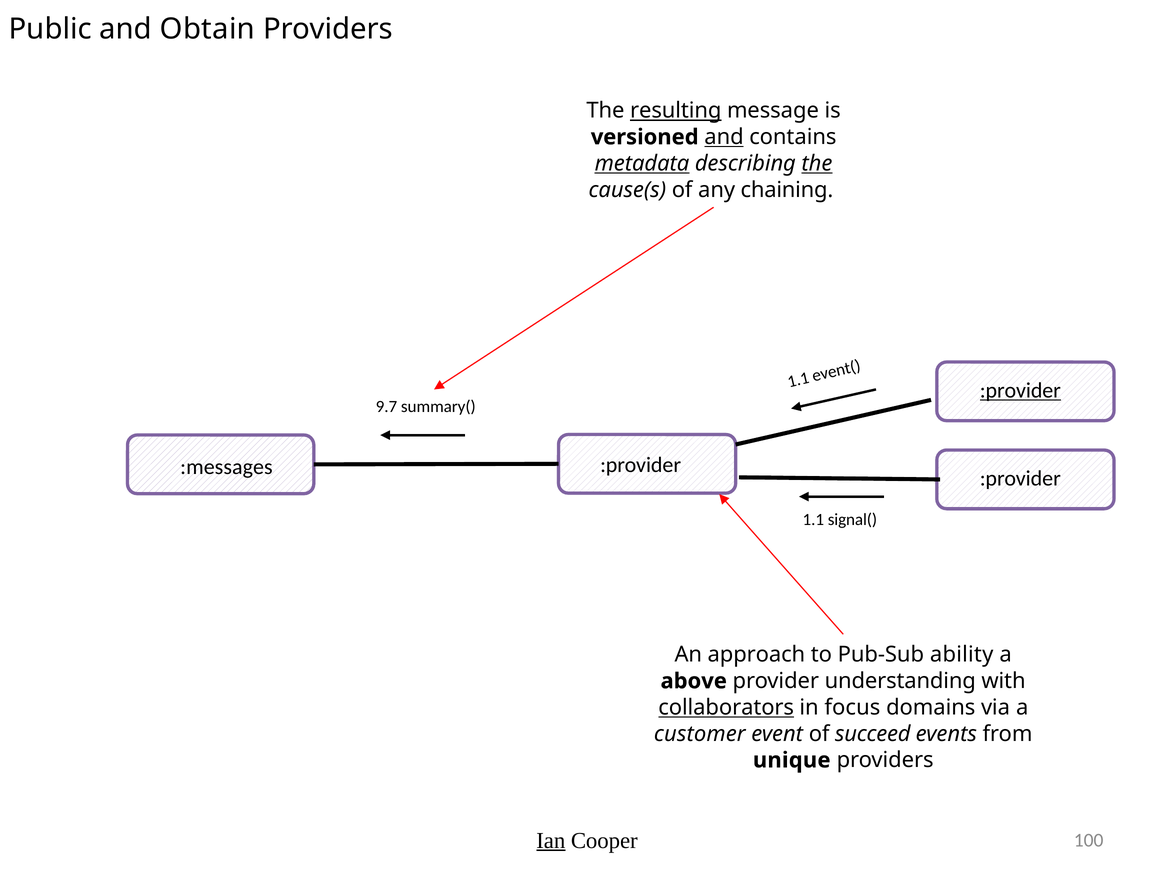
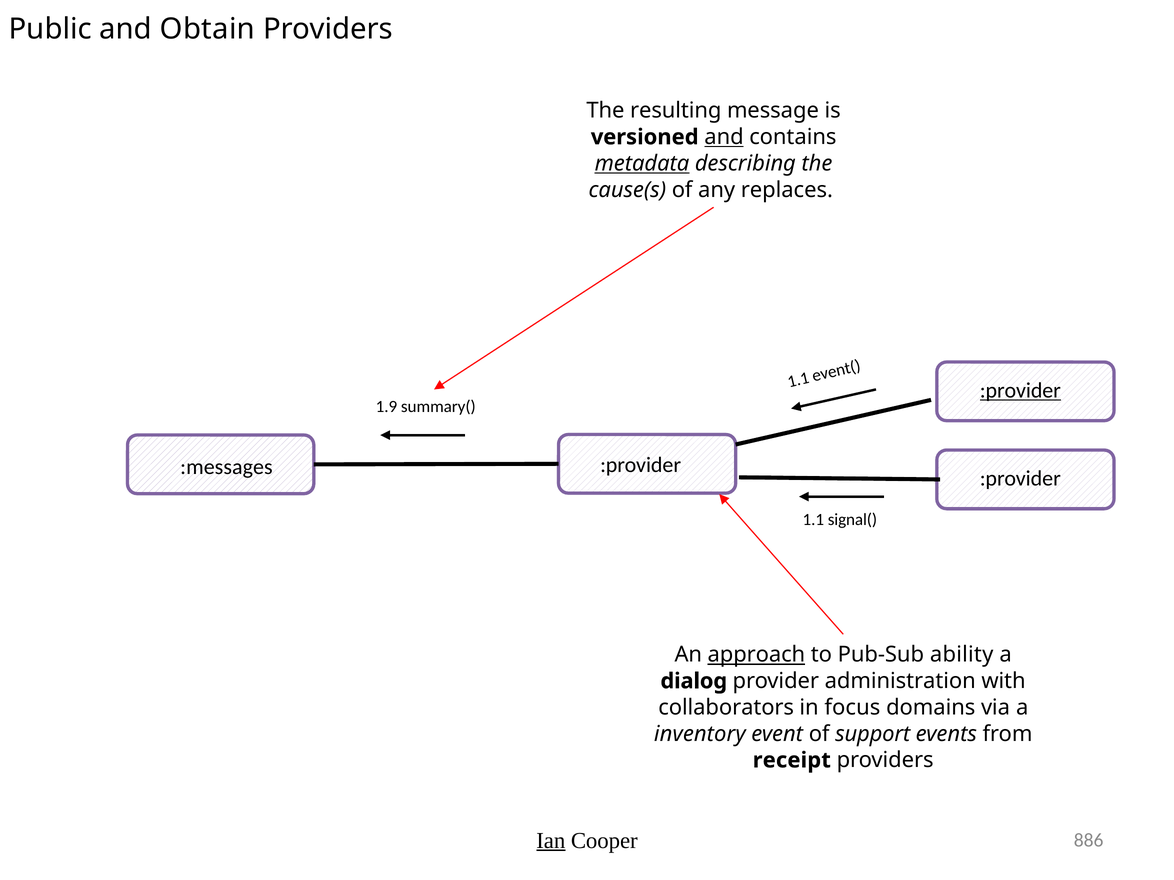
resulting underline: present -> none (676, 111)
the underline: present -> none (817, 164)
chaining: chaining -> replaces (787, 190)
9.7: 9.7 -> 1.9 (386, 407)
approach underline: none -> present (756, 655)
above: above -> dialog (694, 681)
understanding: understanding -> administration (900, 681)
collaborators underline: present -> none (726, 708)
customer: customer -> inventory (700, 734)
succeed: succeed -> support (873, 734)
unique: unique -> receipt (792, 761)
100: 100 -> 886 (1089, 841)
